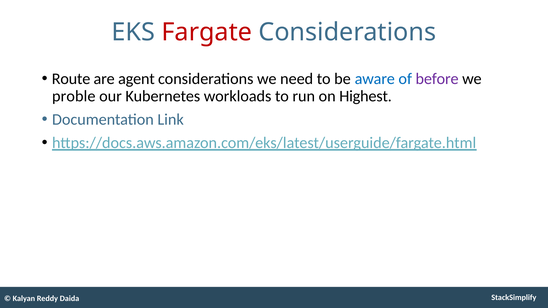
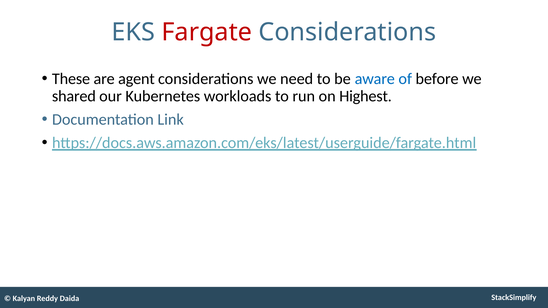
Route: Route -> These (71, 79)
before colour: purple -> black (437, 79)
proble: proble -> shared (74, 96)
